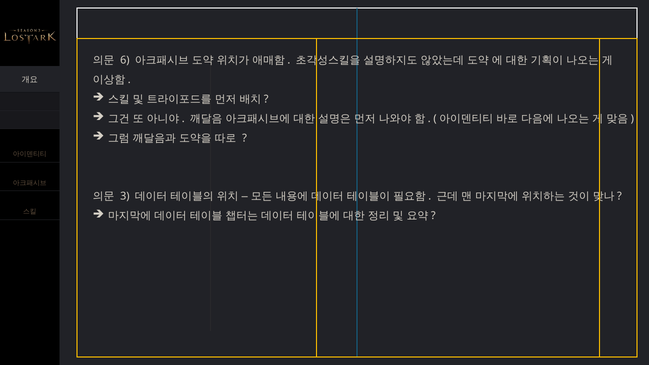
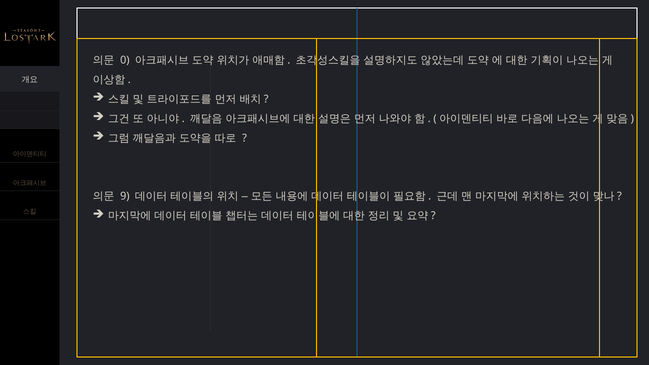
6: 6 -> 0 (125, 60)
3: 3 -> 9 (125, 196)
